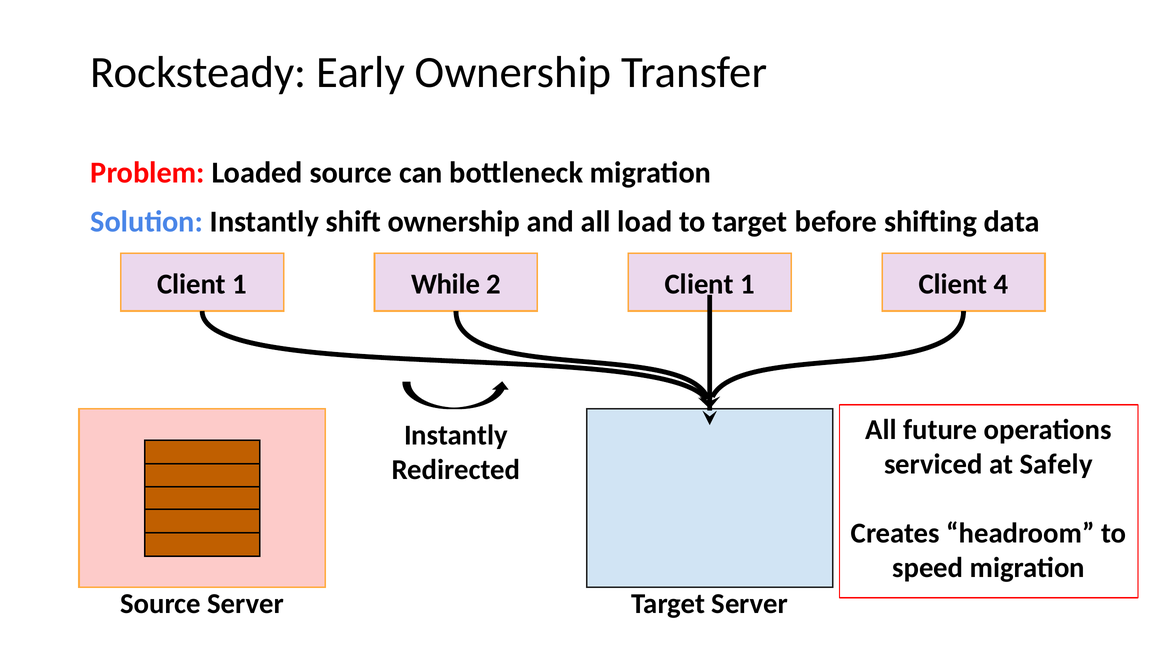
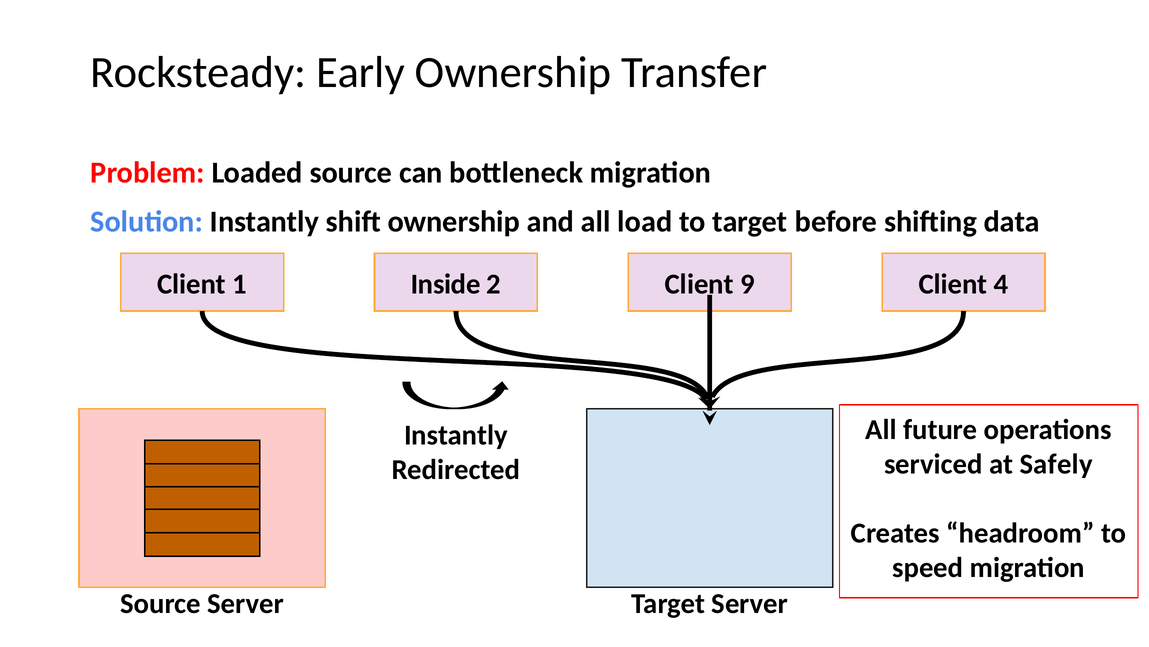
While: While -> Inside (446, 284)
2 Client 1: 1 -> 9 (747, 284)
